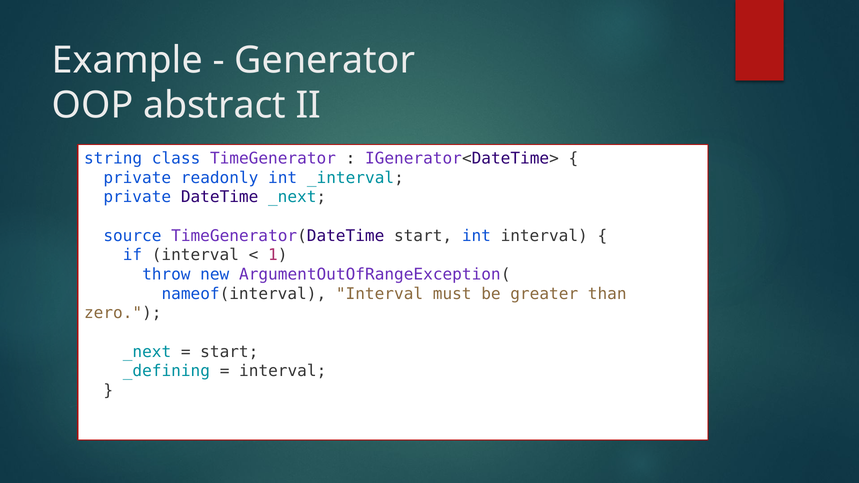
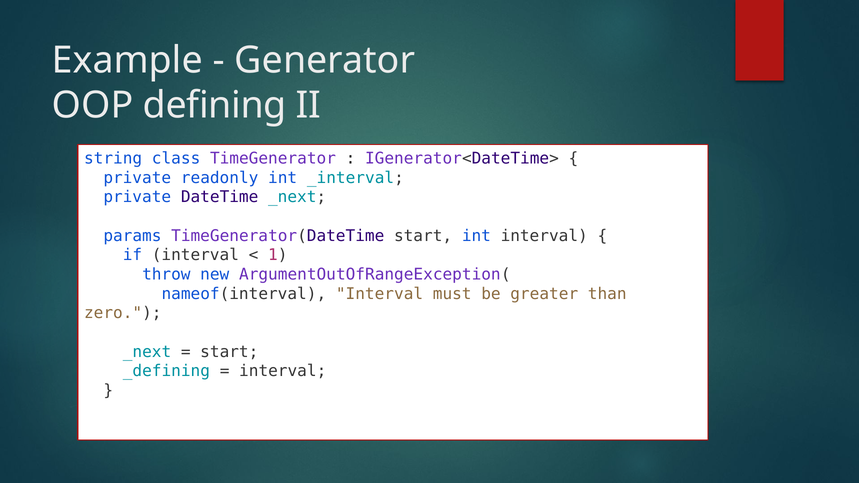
abstract: abstract -> defining (215, 105)
source: source -> params (132, 236)
